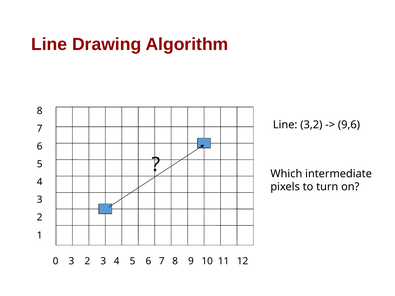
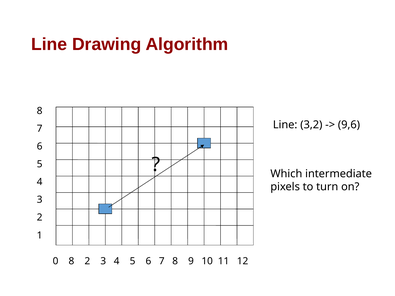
0 3: 3 -> 8 (71, 261)
